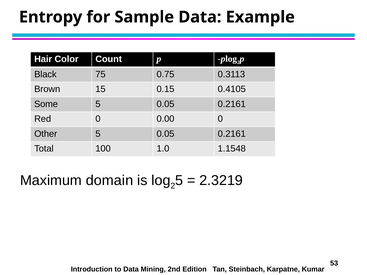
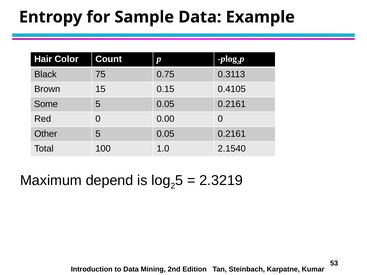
1.1548: 1.1548 -> 2.1540 (232, 149)
domain: domain -> depend (110, 181)
